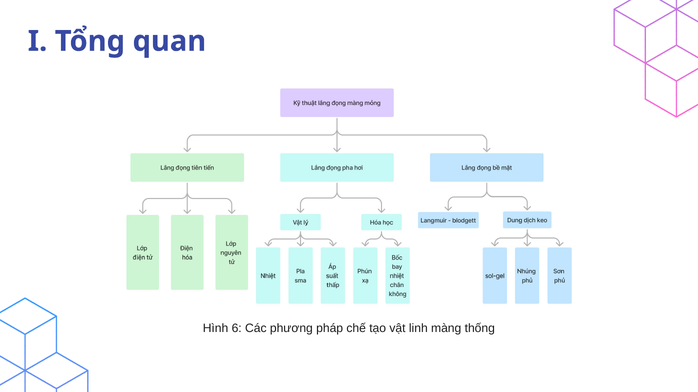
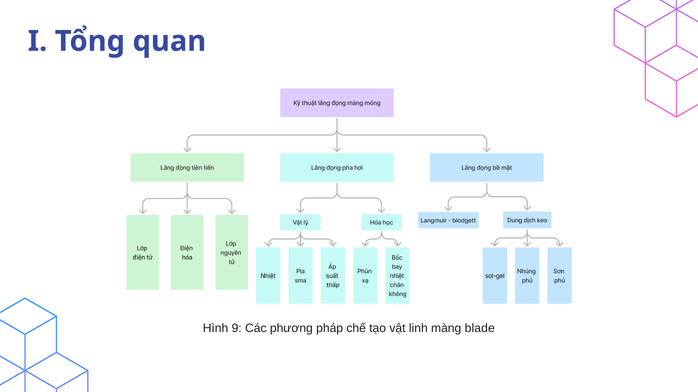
6: 6 -> 9 (237, 329)
thống: thống -> blade (480, 329)
